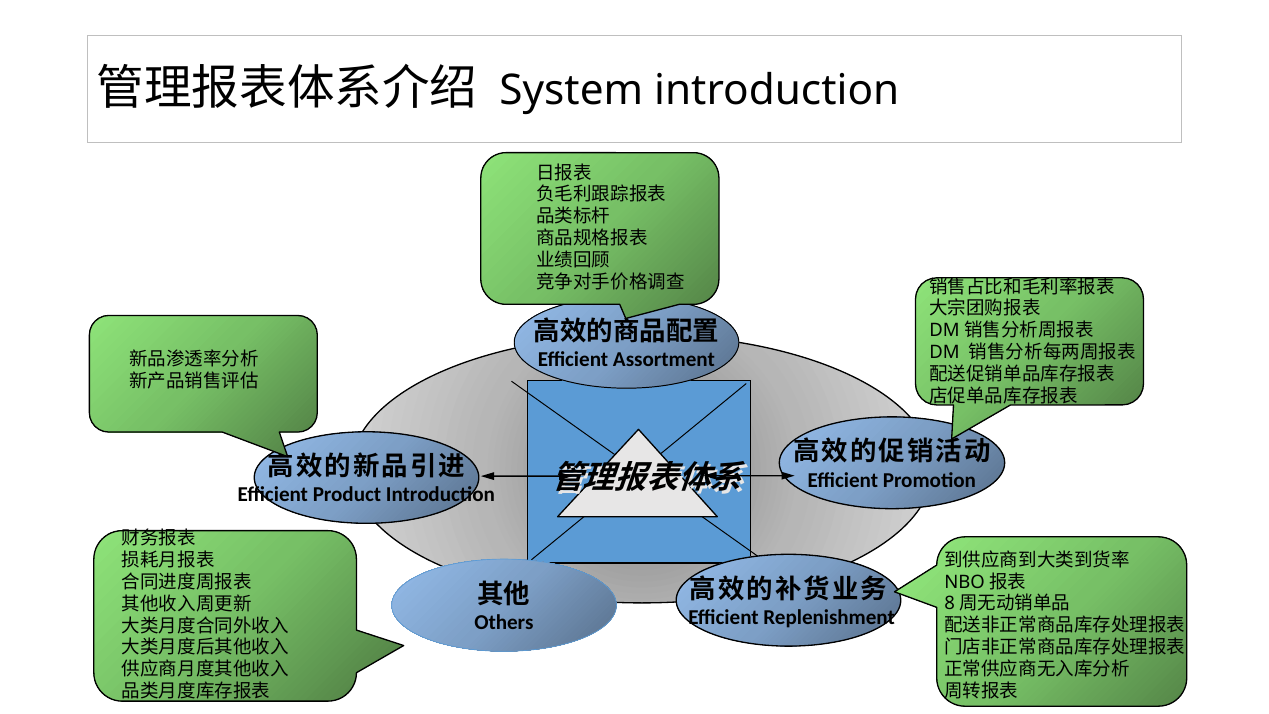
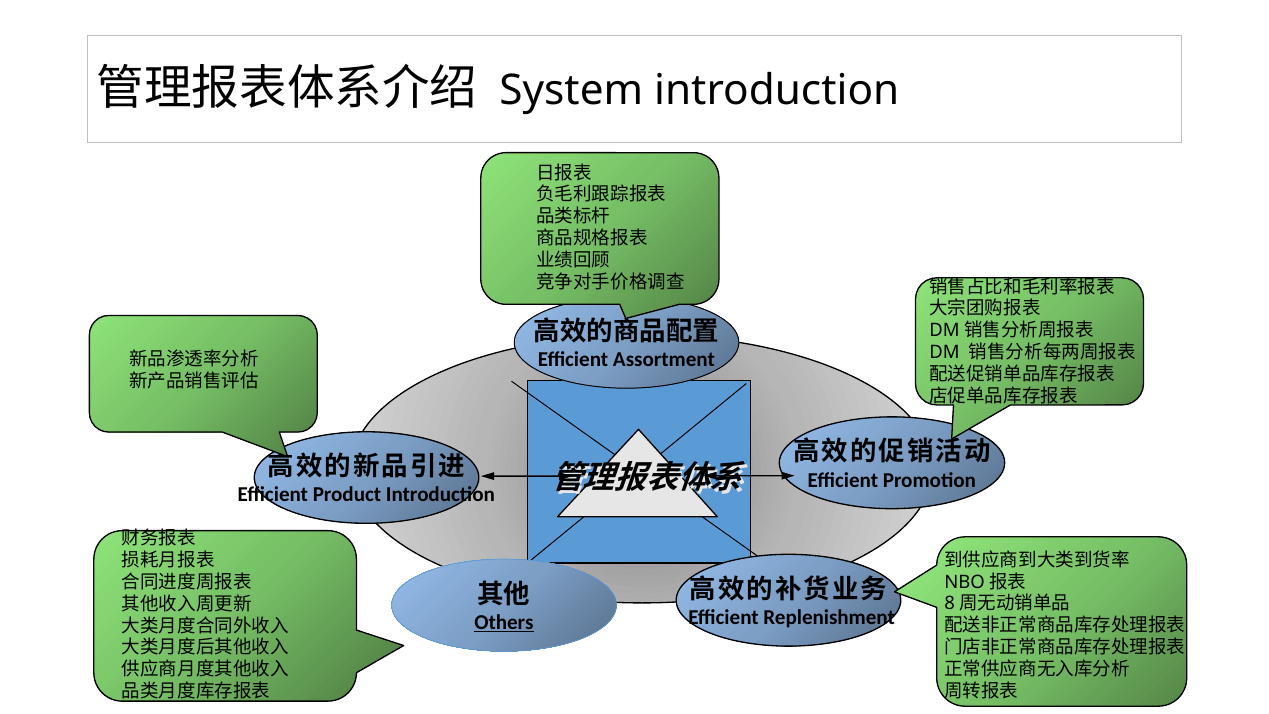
Others underline: none -> present (504, 622)
